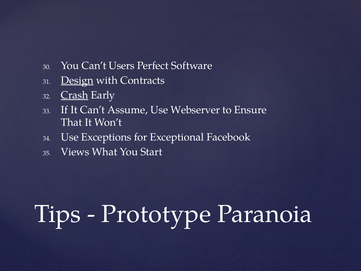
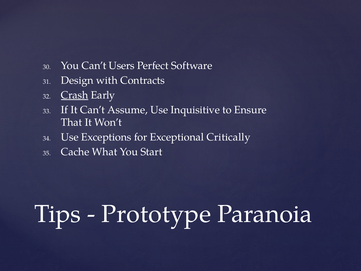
Design underline: present -> none (77, 80)
Webserver: Webserver -> Inquisitive (195, 110)
Facebook: Facebook -> Critically (229, 137)
Views: Views -> Cache (75, 152)
